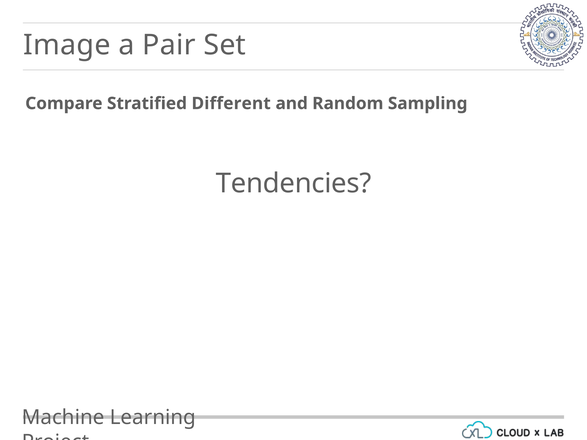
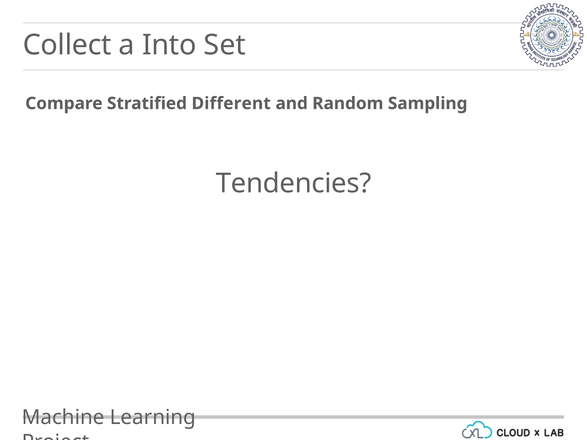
Image: Image -> Collect (67, 45)
Pair: Pair -> Into (169, 45)
